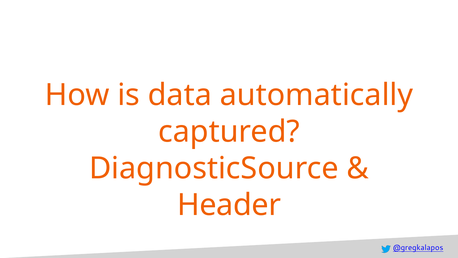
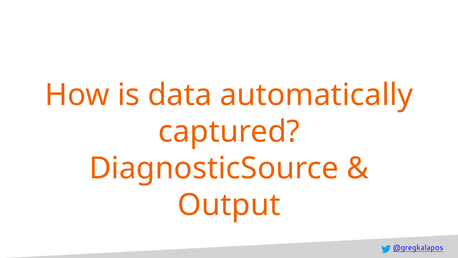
Header: Header -> Output (229, 205)
